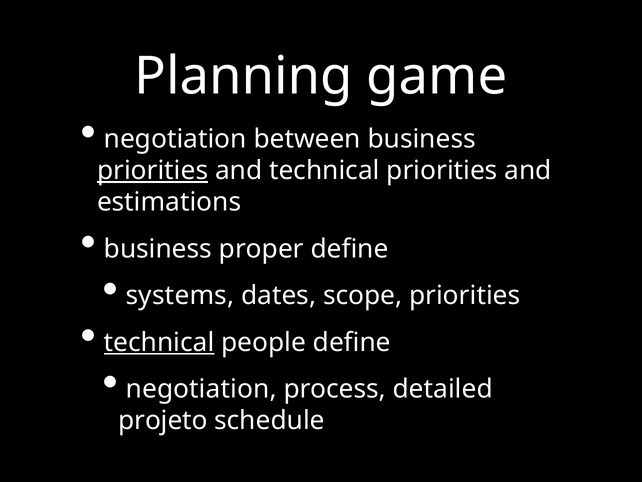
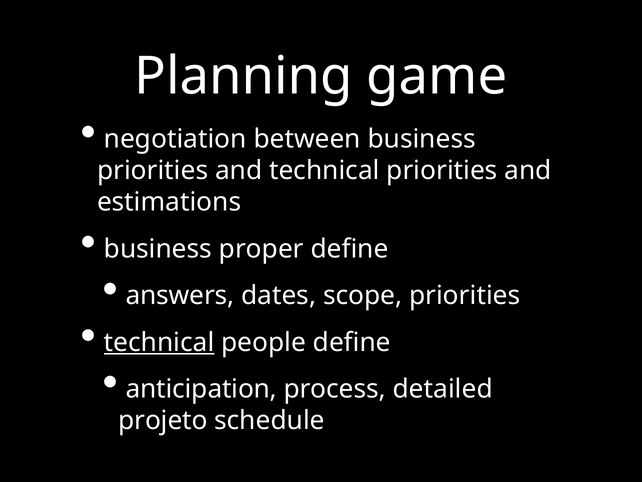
priorities underline: present -> none (153, 170)
systems: systems -> answers (180, 295)
negotiation: negotiation -> anticipation (201, 389)
